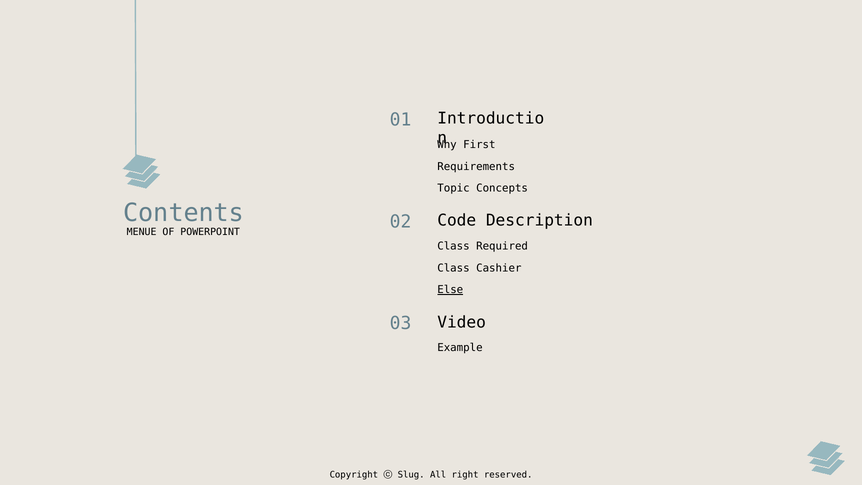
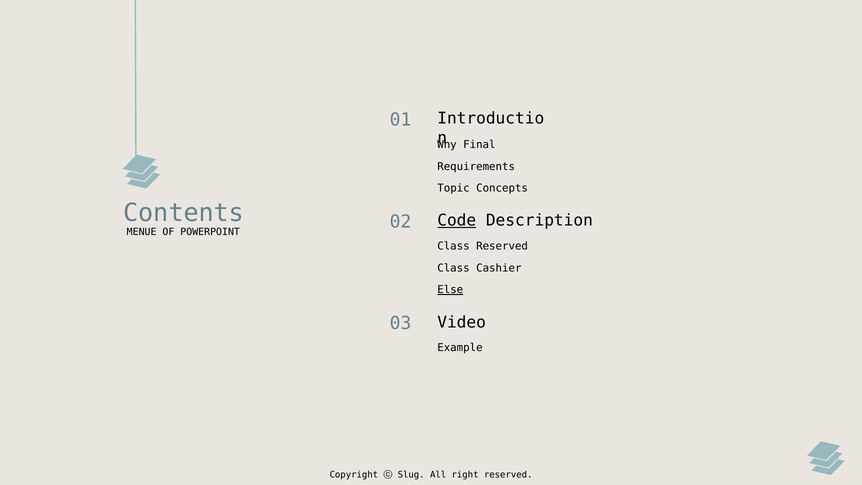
First: First -> Final (479, 145)
Code underline: none -> present (457, 220)
Class Required: Required -> Reserved (502, 246)
